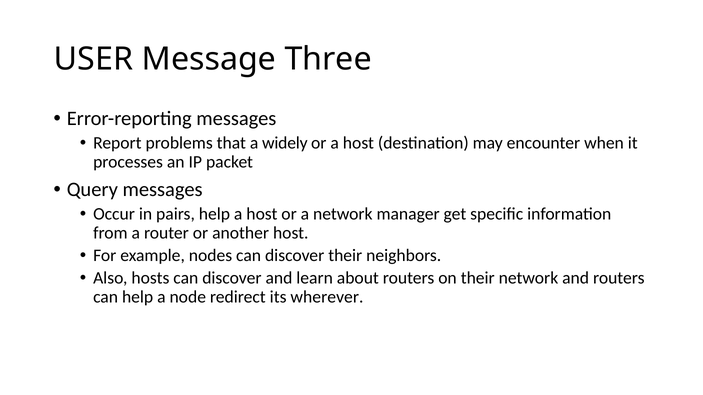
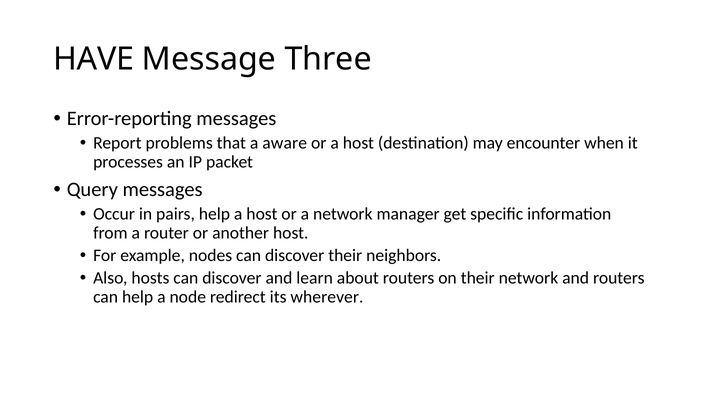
USER: USER -> HAVE (94, 59)
widely: widely -> aware (285, 143)
